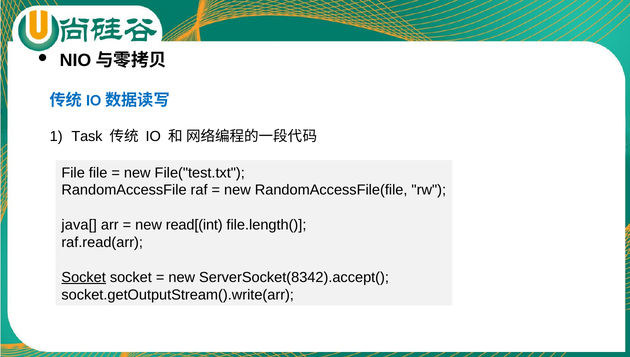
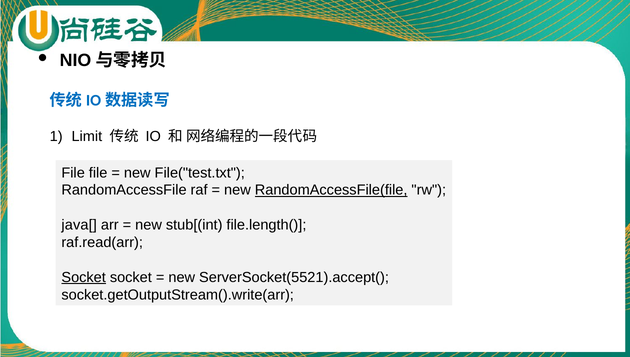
Task: Task -> Limit (87, 137)
RandomAccessFile(file underline: none -> present (331, 190)
read[(int: read[(int -> stub[(int (194, 225)
ServerSocket(8342).accept(: ServerSocket(8342).accept( -> ServerSocket(5521).accept( (294, 278)
